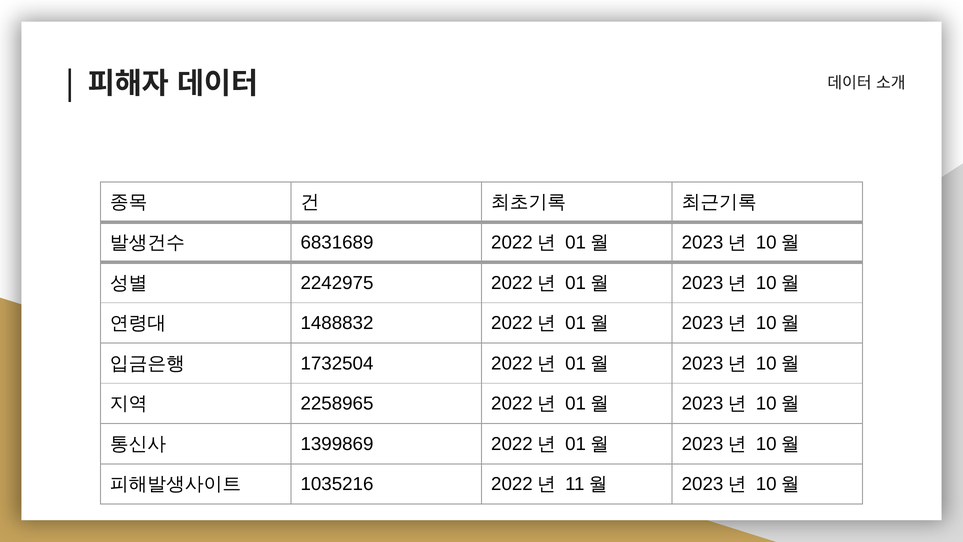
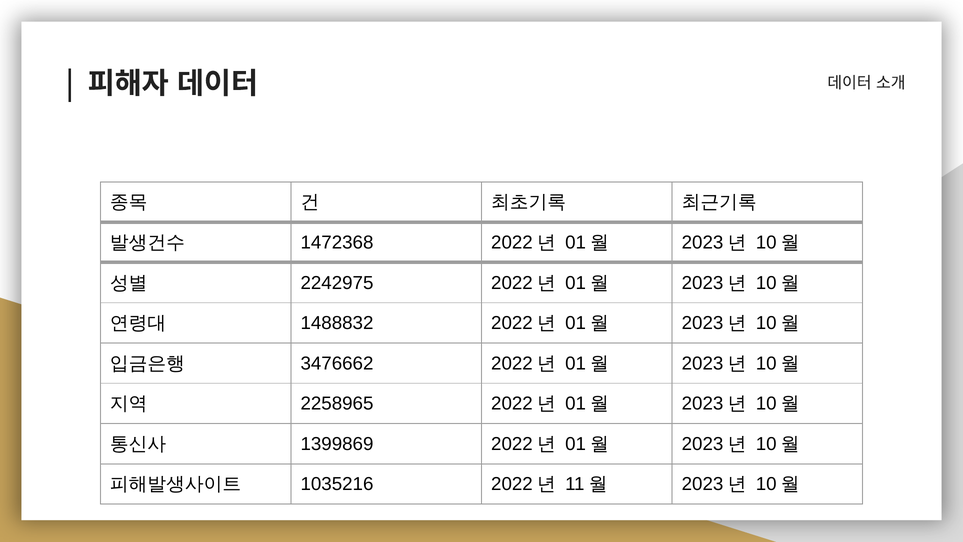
6831689: 6831689 -> 1472368 (337, 242)
1732504: 1732504 -> 3476662 (337, 363)
